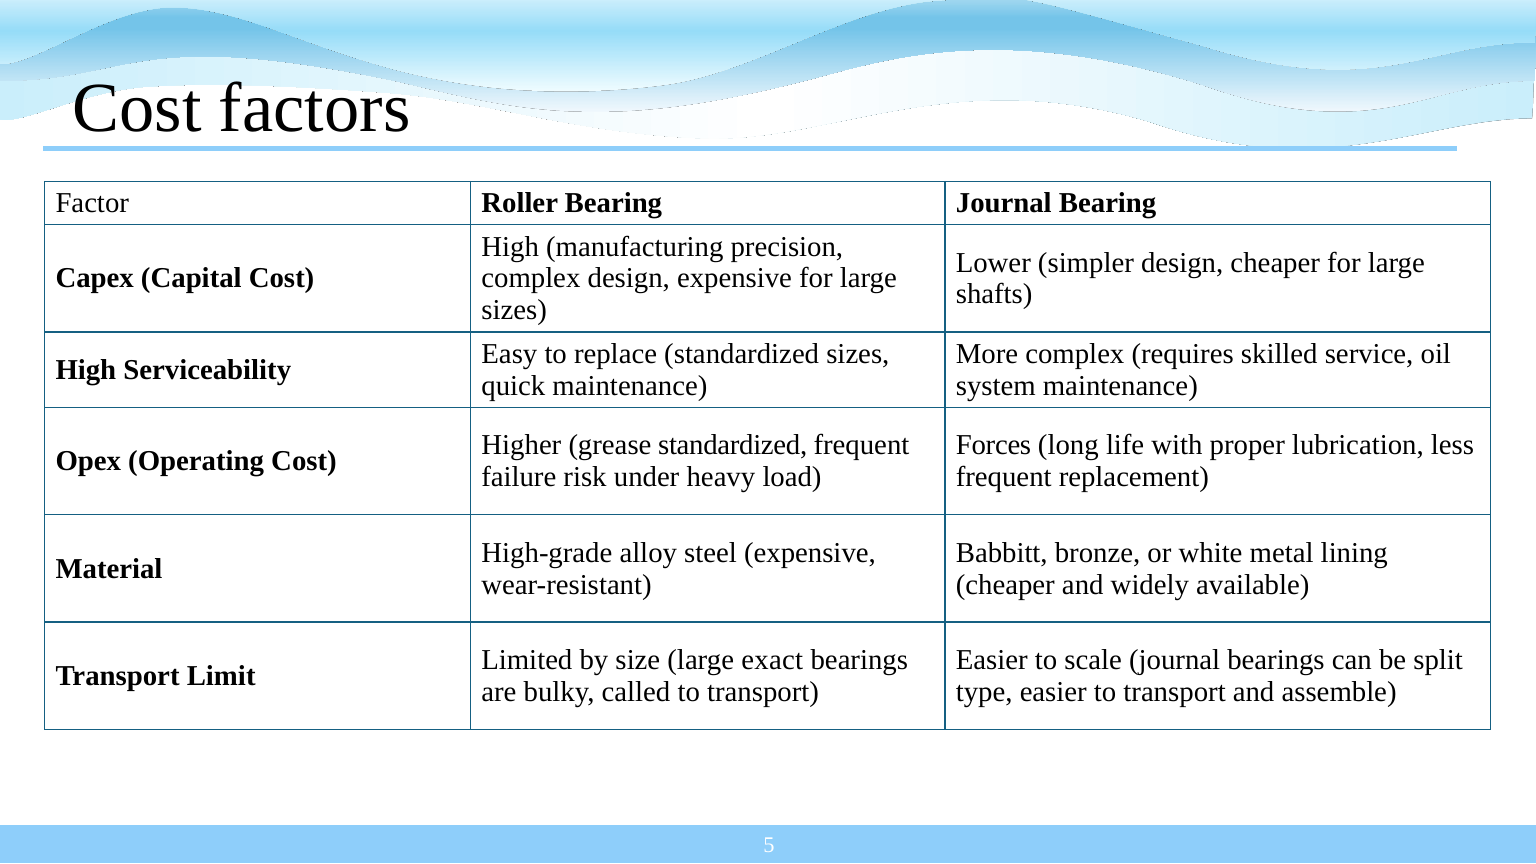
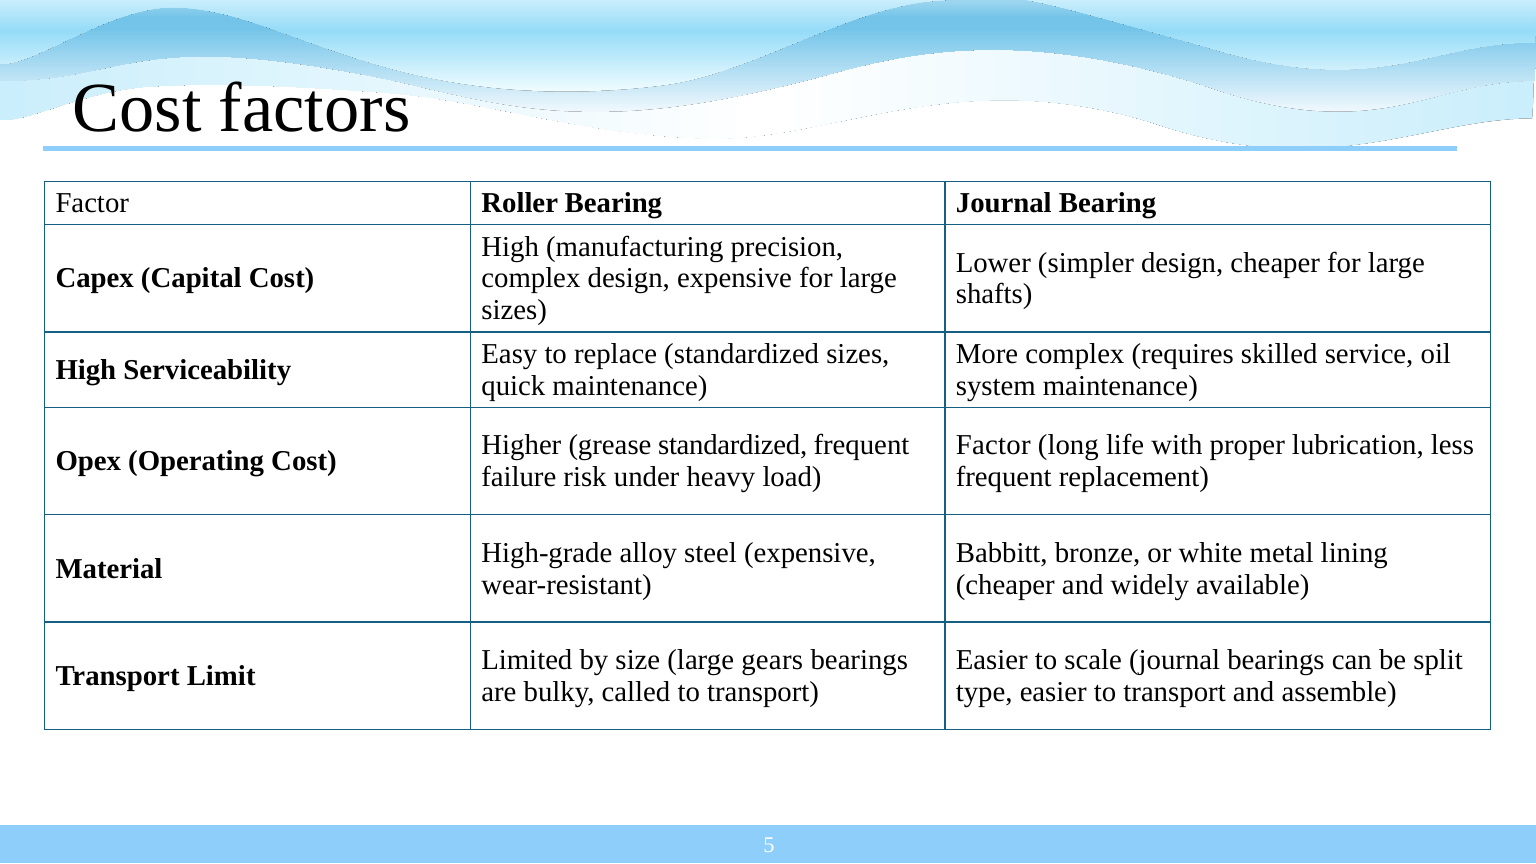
Forces: Forces -> Factor (993, 445)
exact: exact -> gears (772, 660)
